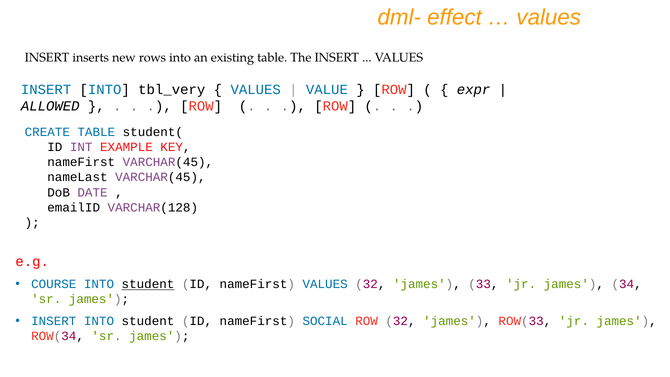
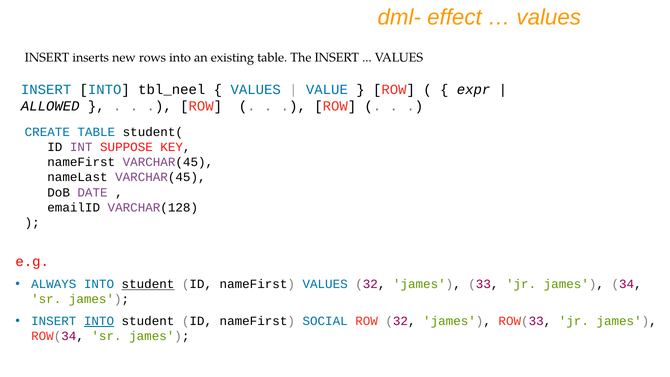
tbl_very: tbl_very -> tbl_neel (172, 89)
EXAMPLE: EXAMPLE -> SUPPOSE (126, 147)
COURSE: COURSE -> ALWAYS (54, 284)
INTO underline: none -> present (99, 321)
